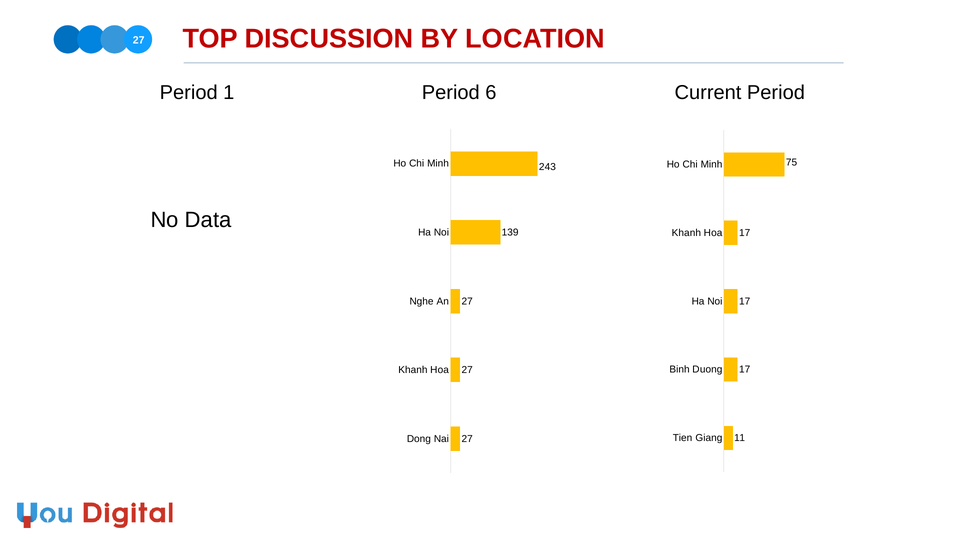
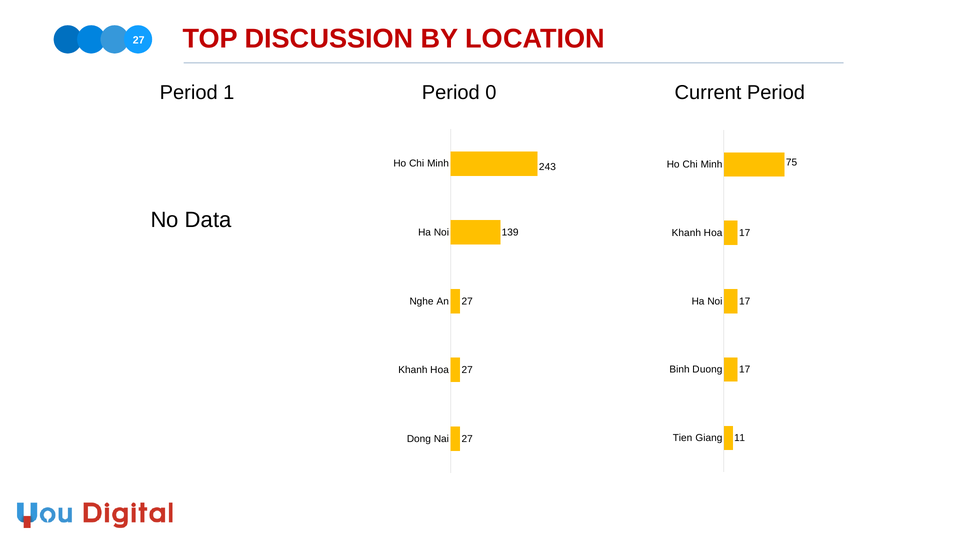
6: 6 -> 0 (491, 93)
